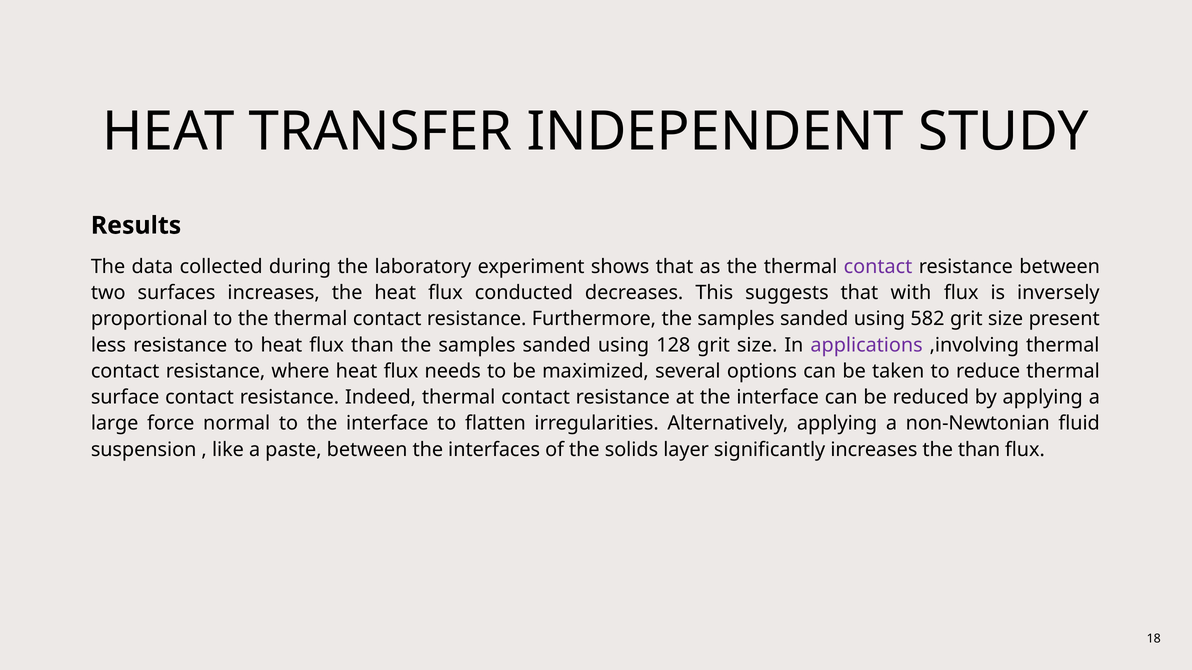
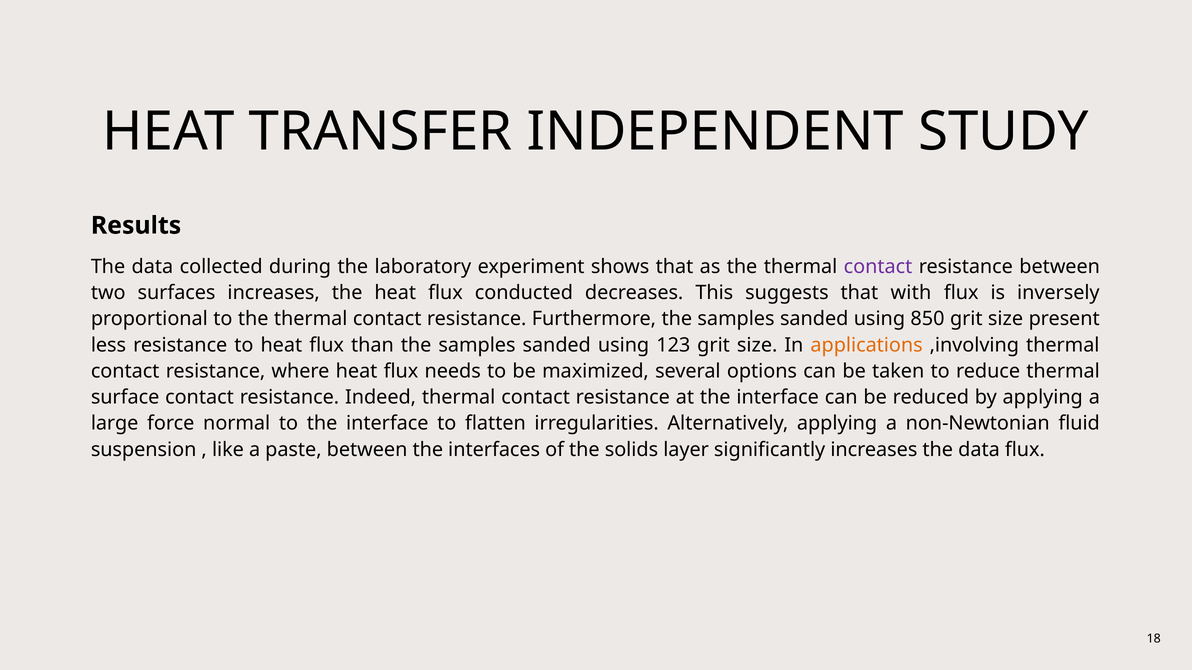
582: 582 -> 850 (928, 319)
128: 128 -> 123 (673, 345)
applications colour: purple -> orange (867, 345)
increases the than: than -> data (979, 450)
